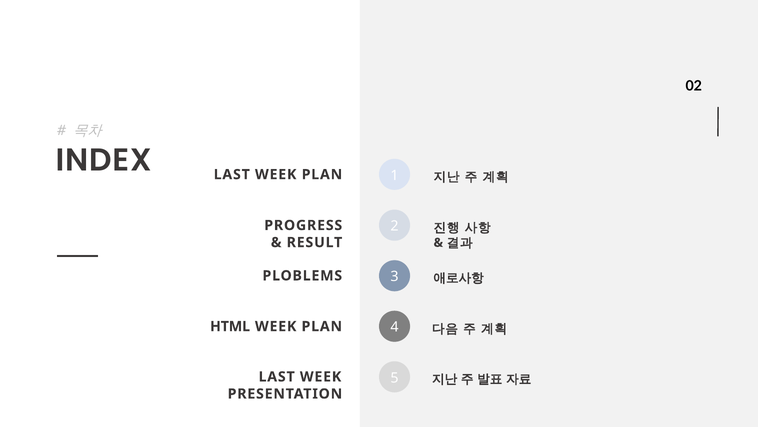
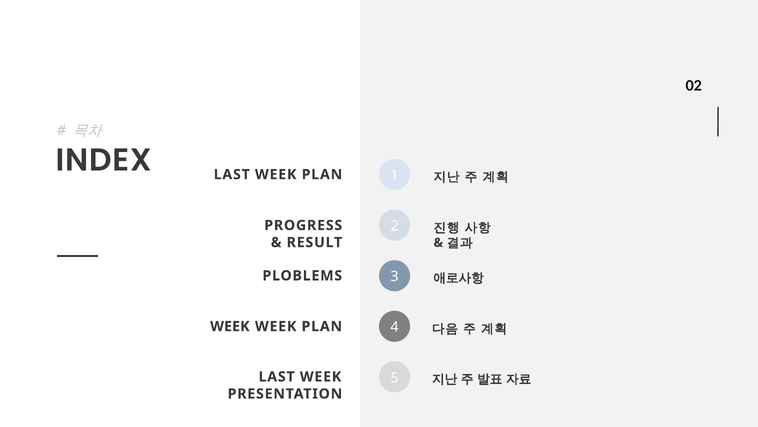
HTML: HTML -> WEEK (230, 326)
